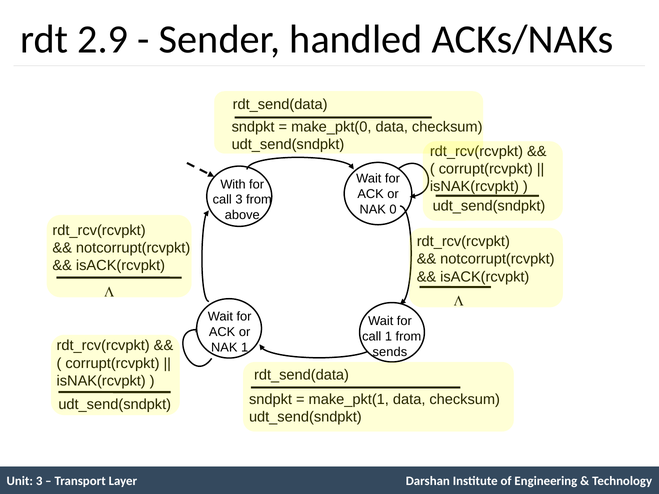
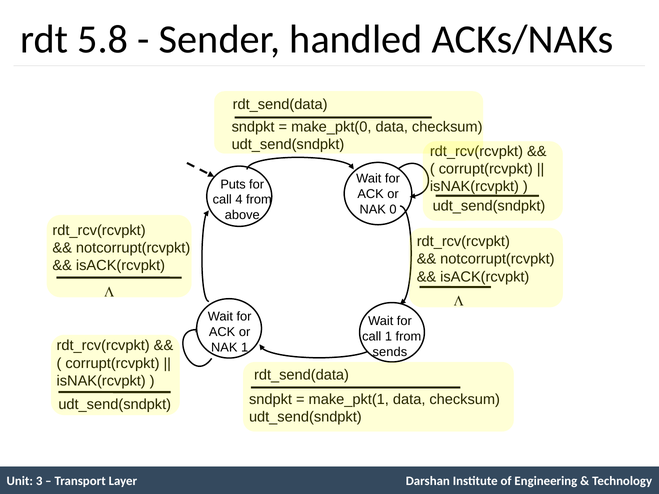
2.9: 2.9 -> 5.8 (103, 40)
With: With -> Puts (233, 184)
call 3: 3 -> 4 (239, 200)
